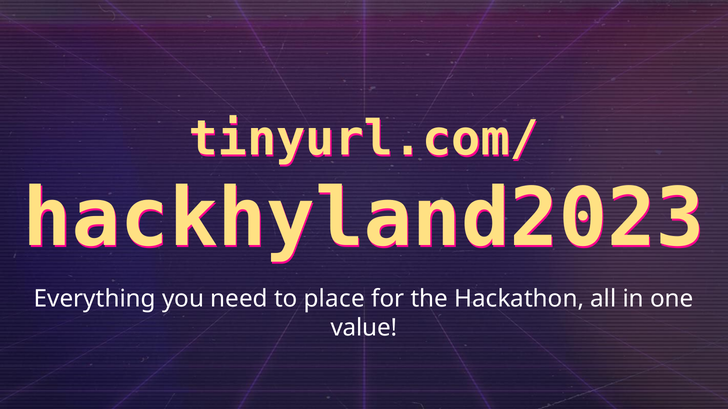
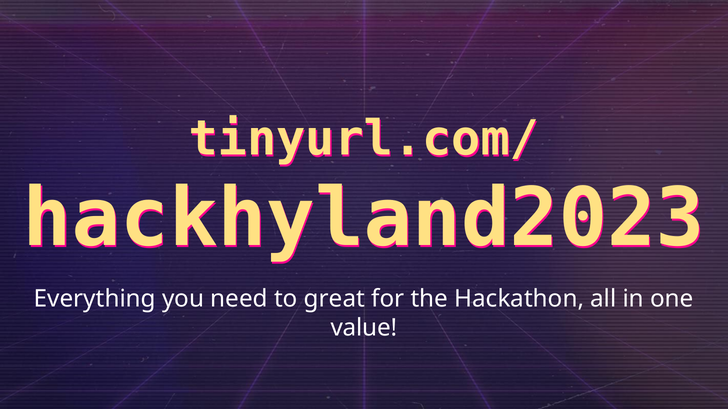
place: place -> great (334, 299)
